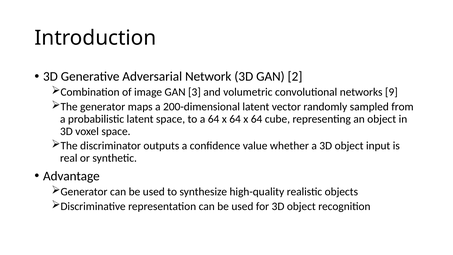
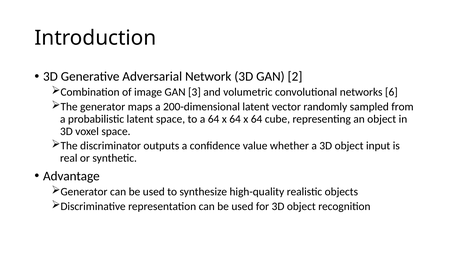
9: 9 -> 6 (391, 92)
